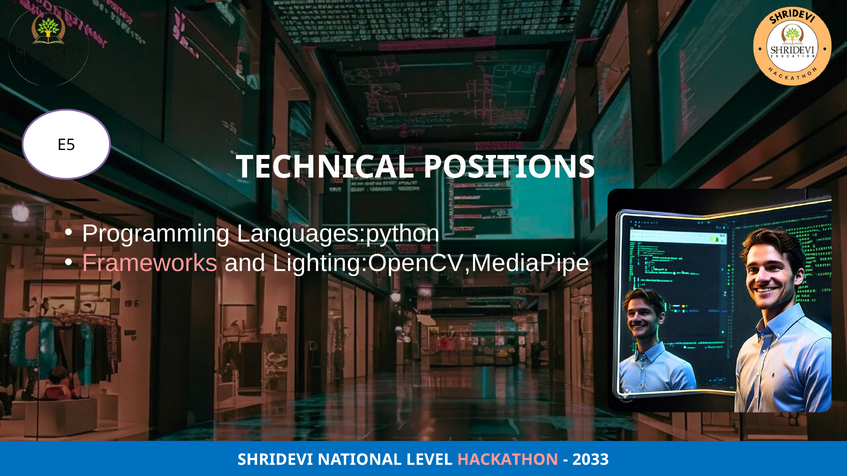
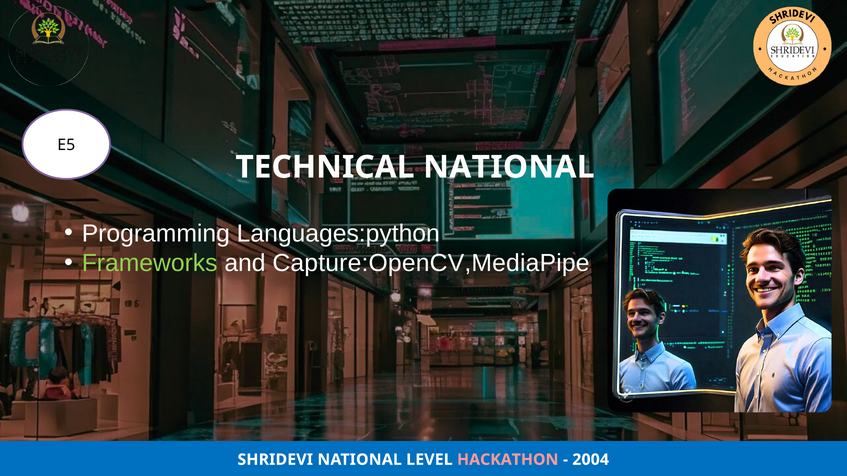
TECHNICAL POSITIONS: POSITIONS -> NATIONAL (509, 167)
Frameworks colour: pink -> light green (150, 264)
Lighting:OpenCV,MediaPipe: Lighting:OpenCV,MediaPipe -> Capture:OpenCV,MediaPipe (431, 264)
2033: 2033 -> 2004 (591, 460)
